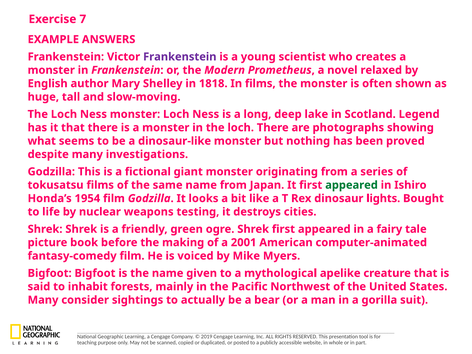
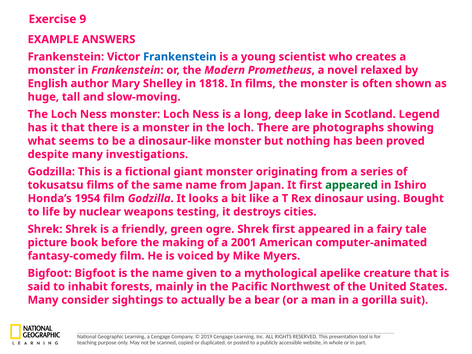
7: 7 -> 9 (83, 19)
Frankenstein colour: purple -> blue (180, 57)
lights: lights -> using (383, 198)
